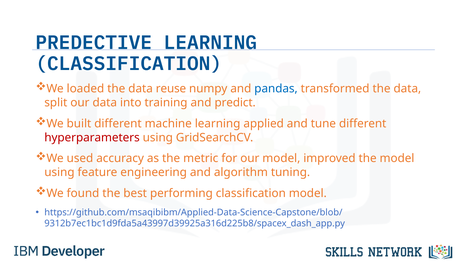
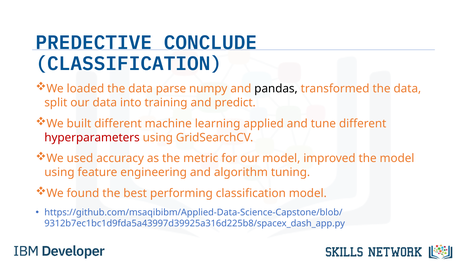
PREDECTIVE LEARNING: LEARNING -> CONCLUDE (211, 43)
reuse: reuse -> parse (171, 89)
pandas colour: blue -> black (276, 89)
